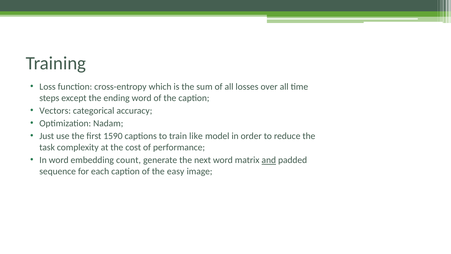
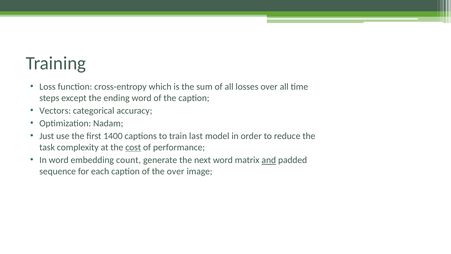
1590: 1590 -> 1400 (113, 136)
like: like -> last (196, 136)
cost underline: none -> present (133, 147)
the easy: easy -> over (176, 171)
